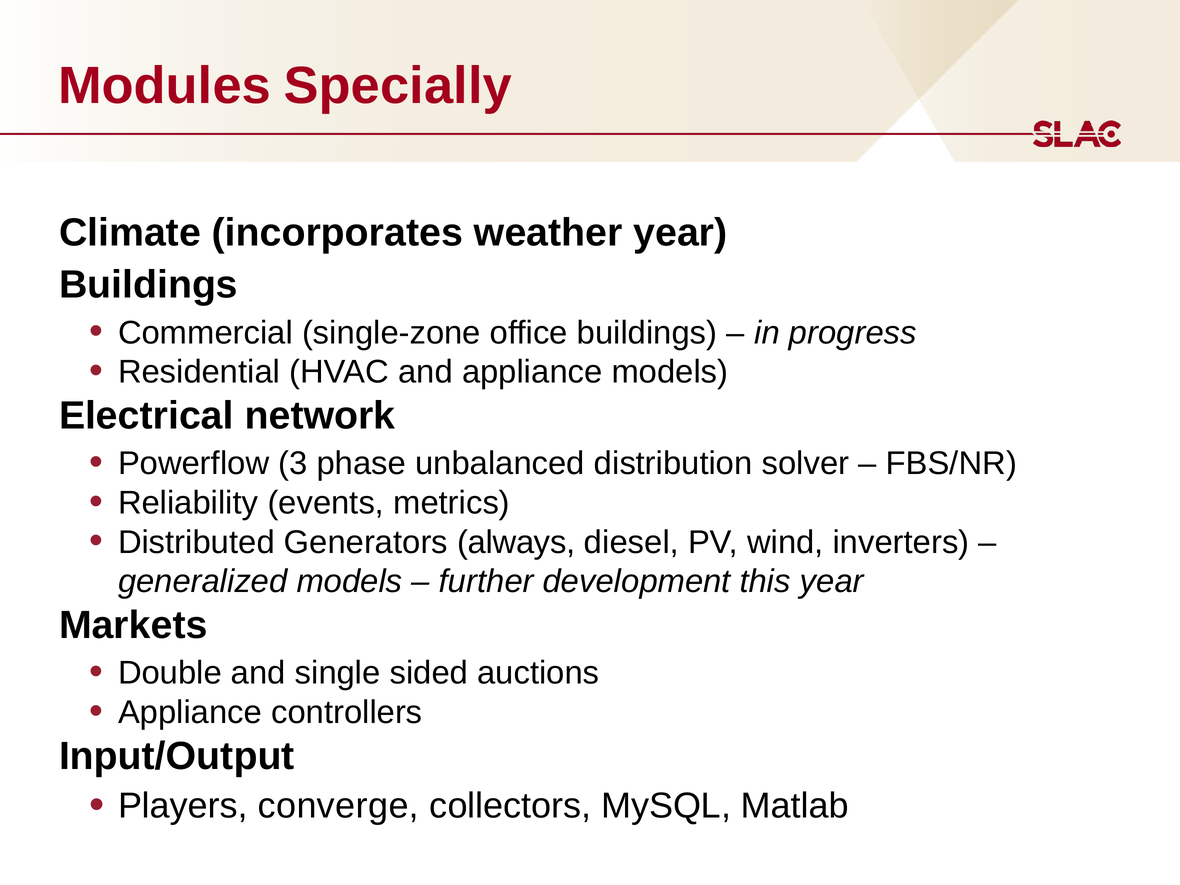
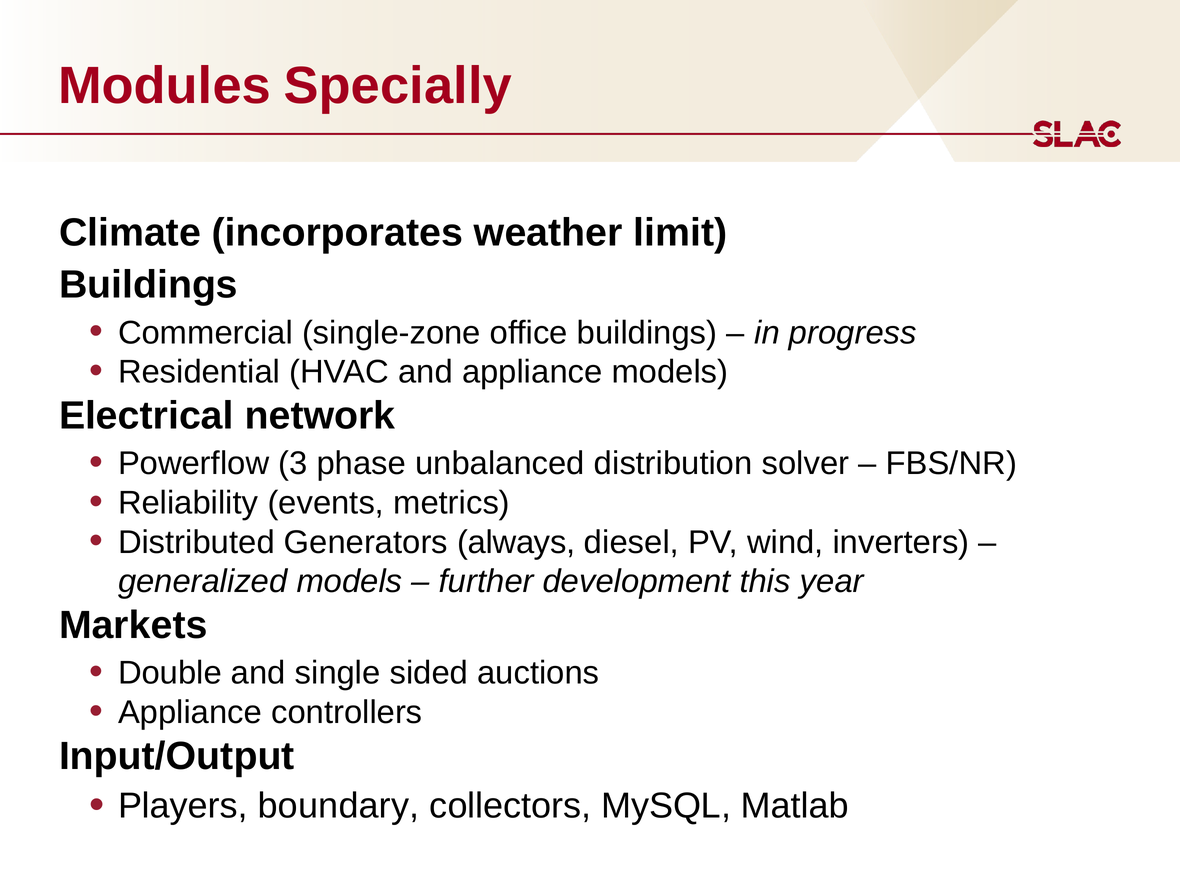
weather year: year -> limit (680, 233)
converge: converge -> boundary (338, 806)
